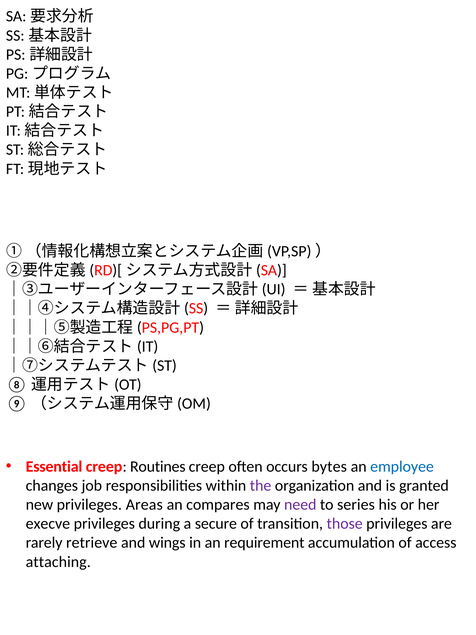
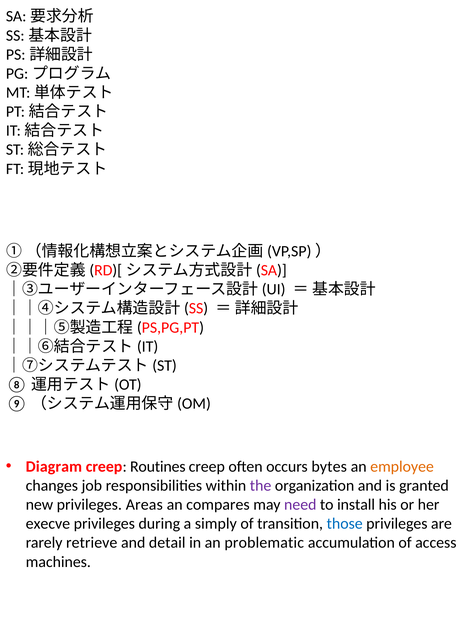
Essential: Essential -> Diagram (54, 466)
employee colour: blue -> orange (402, 466)
series: series -> install (356, 504)
secure: secure -> simply (216, 523)
those colour: purple -> blue (345, 523)
wings: wings -> detail (167, 542)
requirement: requirement -> problematic (264, 542)
attaching: attaching -> machines (58, 562)
